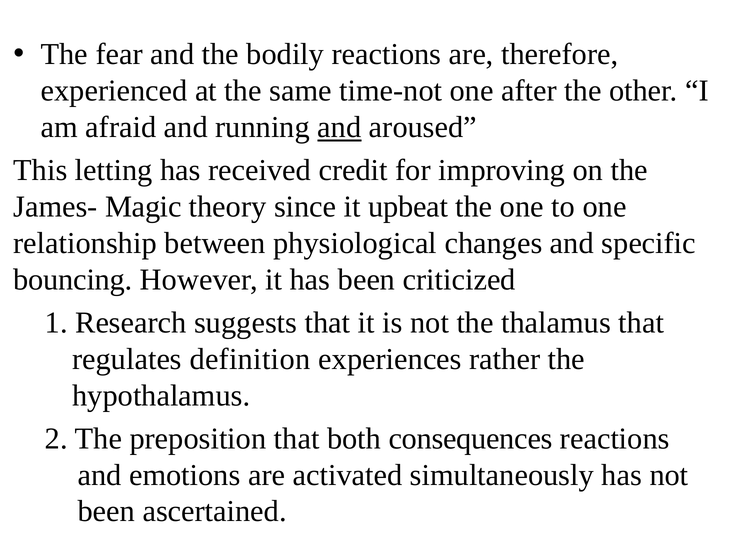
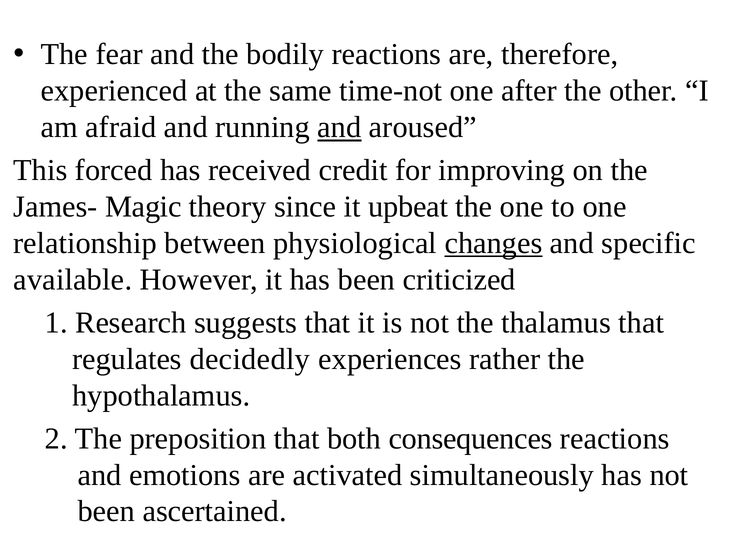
letting: letting -> forced (114, 170)
changes underline: none -> present (493, 243)
bouncing: bouncing -> available (73, 280)
definition: definition -> decidedly (250, 359)
